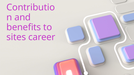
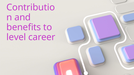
sites: sites -> level (16, 37)
